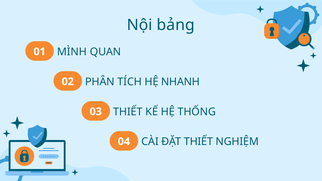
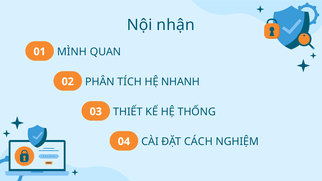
bảng: bảng -> nhận (176, 25)
ĐẶT THIẾT: THIẾT -> CÁCH (198, 142)
